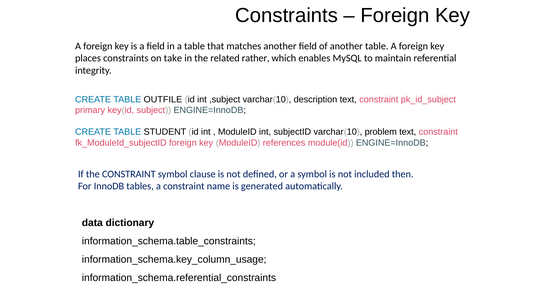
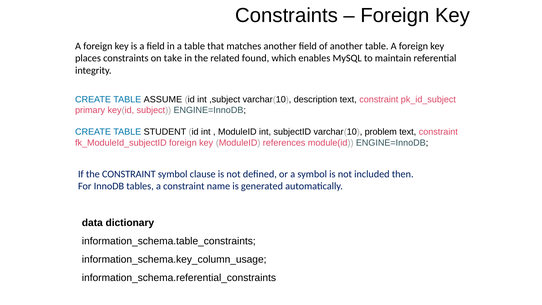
rather: rather -> found (256, 58)
OUTFILE: OUTFILE -> ASSUME (163, 99)
